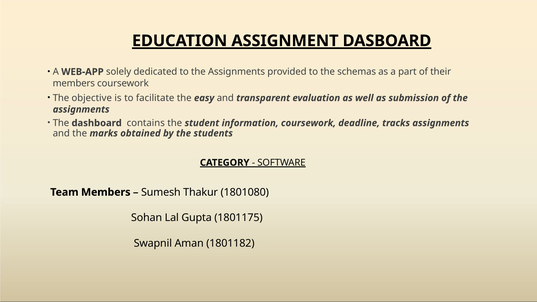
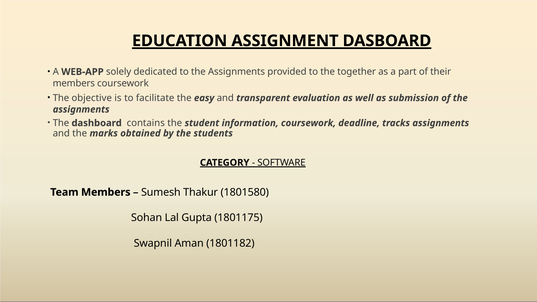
schemas: schemas -> together (357, 72)
1801080: 1801080 -> 1801580 (245, 192)
